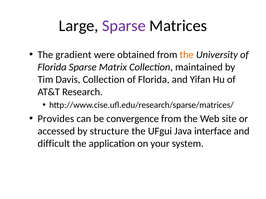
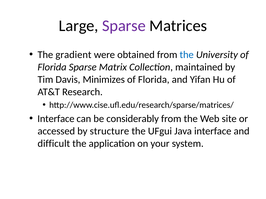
the colour: orange -> blue (187, 55)
Davis Collection: Collection -> Minimizes (104, 80)
Provides: Provides -> Interface (56, 119)
convergence: convergence -> considerably (133, 119)
